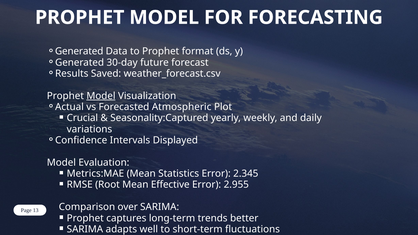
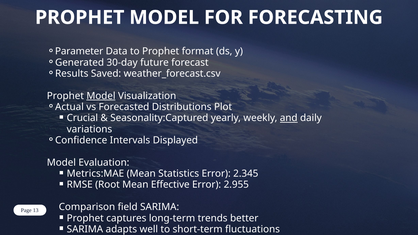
Generated: Generated -> Parameter (79, 51)
Atmospheric: Atmospheric -> Distributions (182, 107)
and underline: none -> present (289, 118)
over: over -> field (128, 207)
